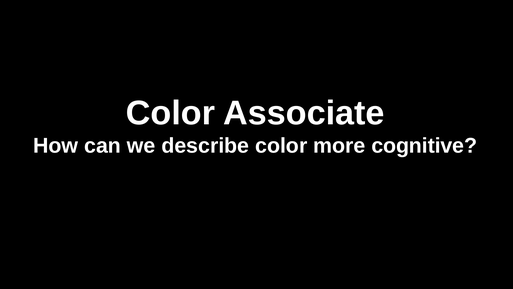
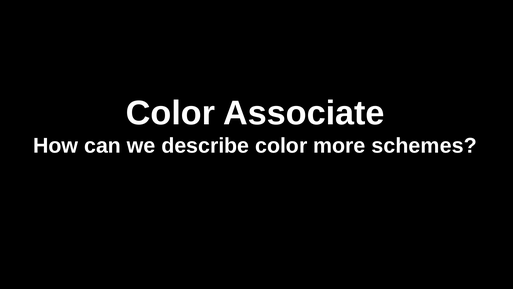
cognitive: cognitive -> schemes (424, 145)
